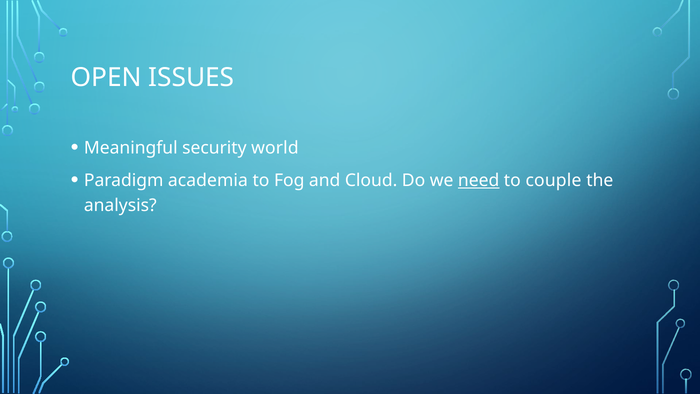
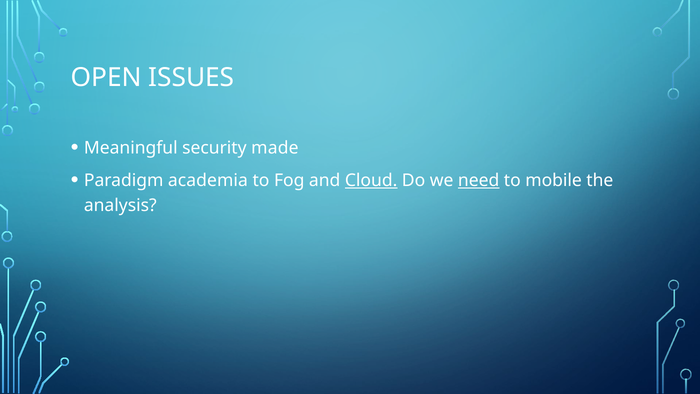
world: world -> made (275, 148)
Cloud underline: none -> present (371, 180)
couple: couple -> mobile (554, 180)
